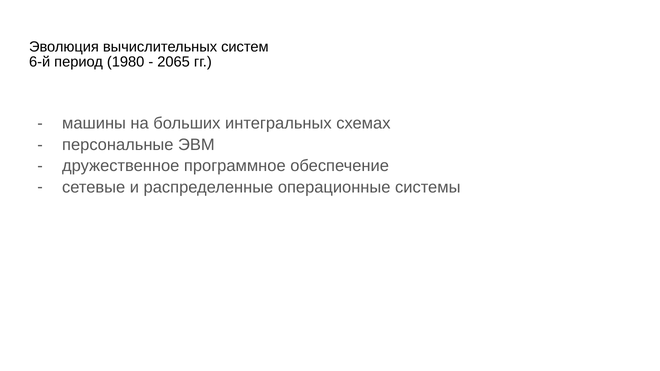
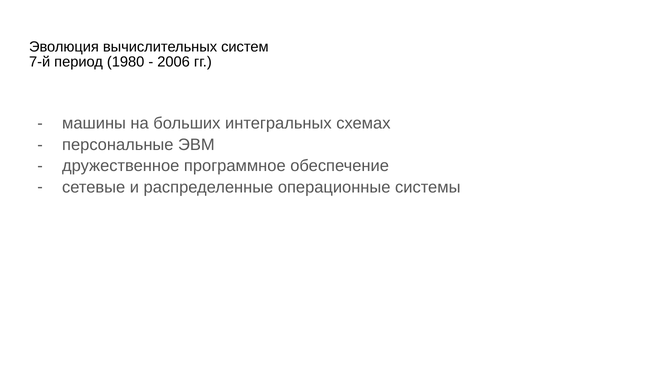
6-й: 6-й -> 7-й (40, 62)
2065: 2065 -> 2006 (174, 62)
